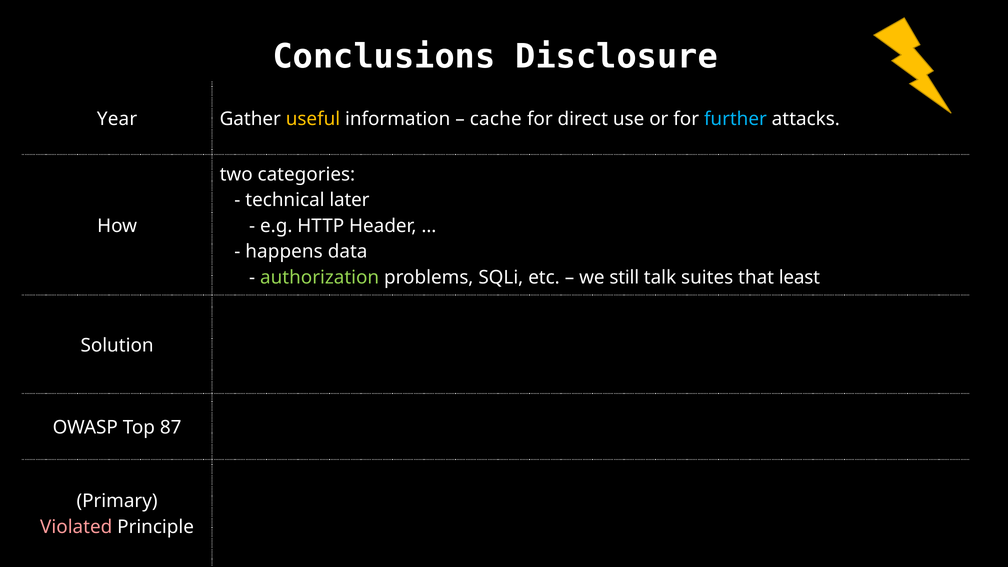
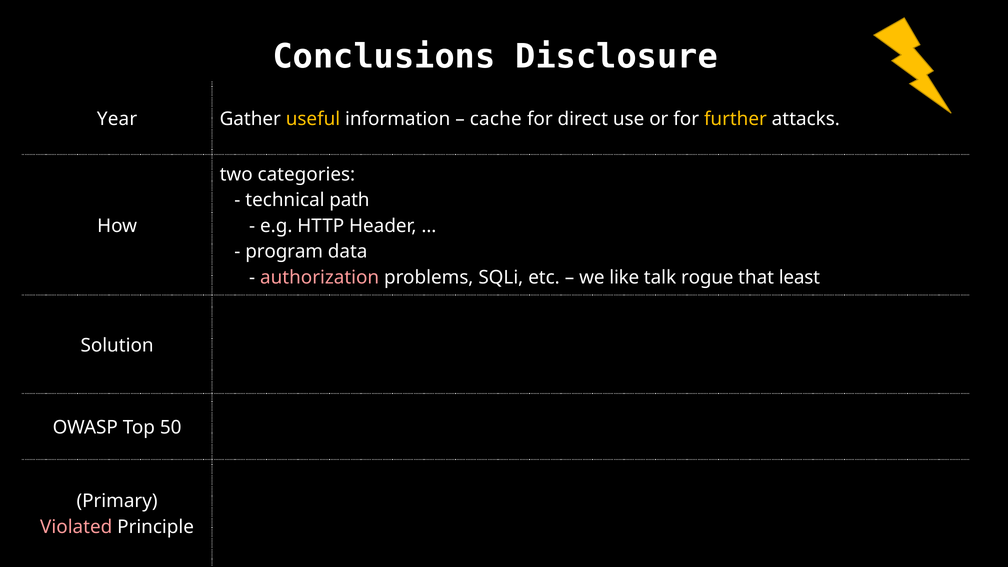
further colour: light blue -> yellow (735, 119)
later: later -> path (349, 200)
happens: happens -> program (284, 252)
authorization colour: light green -> pink (320, 277)
still: still -> like (624, 277)
suites: suites -> rogue (707, 277)
87: 87 -> 50 (171, 428)
